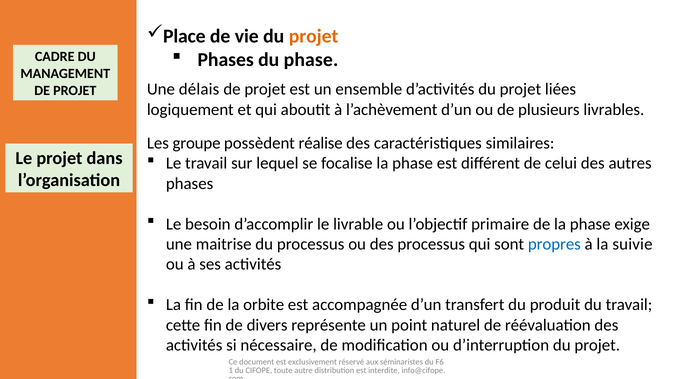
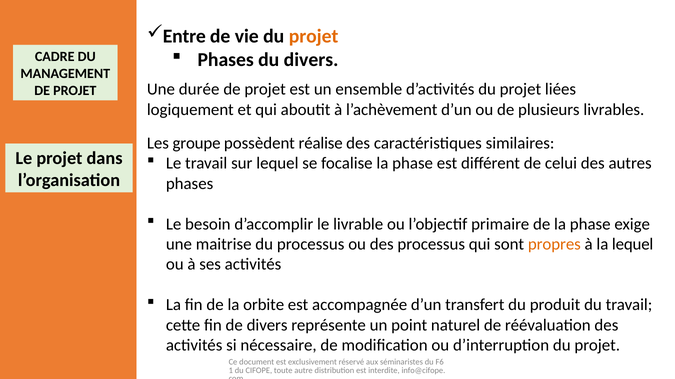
Place: Place -> Entre (184, 36)
du phase: phase -> divers (311, 60)
délais: délais -> durée (199, 89)
propres colour: blue -> orange (554, 245)
la suivie: suivie -> lequel (633, 245)
